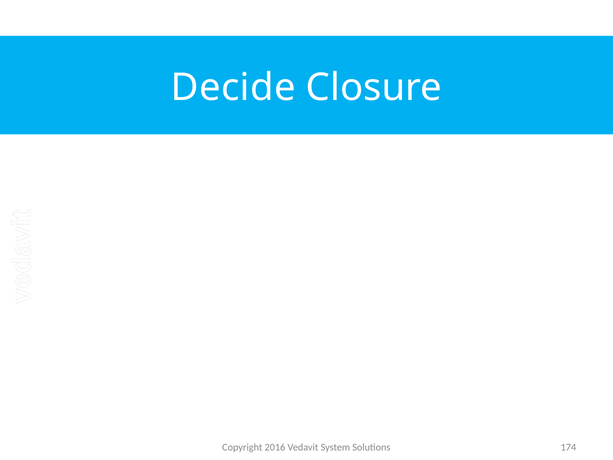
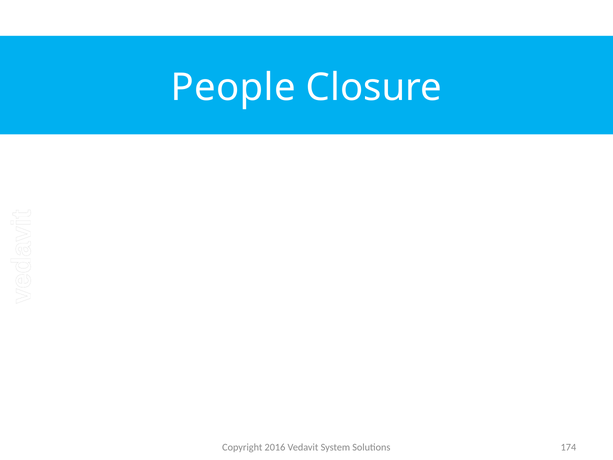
Decide: Decide -> People (233, 88)
